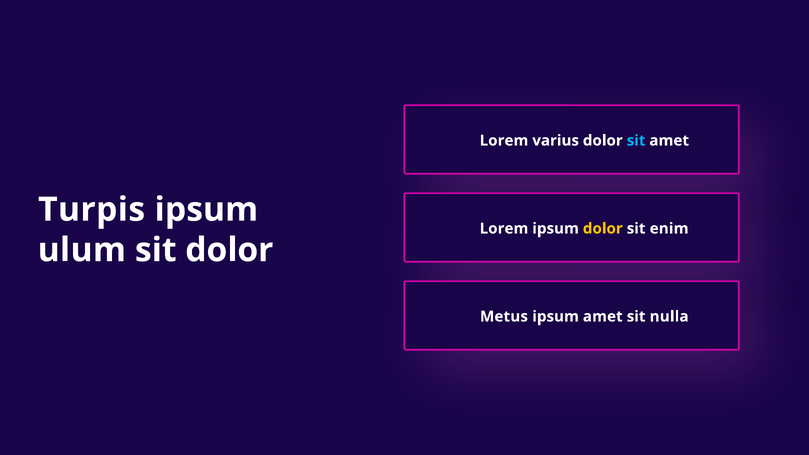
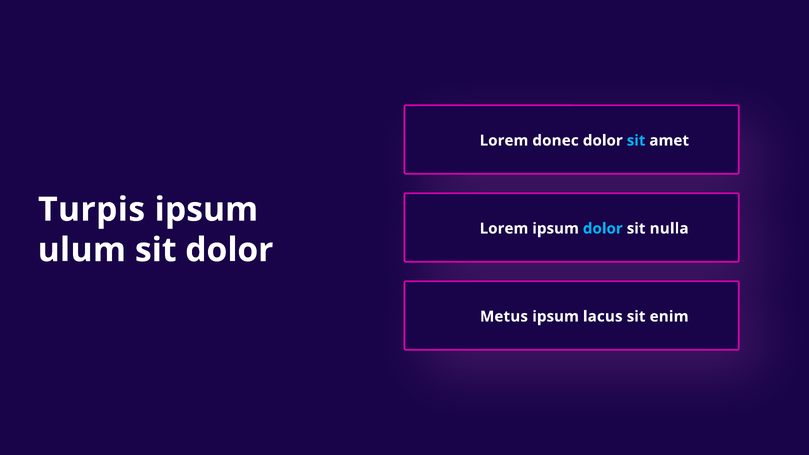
varius: varius -> donec (556, 141)
dolor colour: yellow -> light blue (603, 229)
enim: enim -> nulla (669, 229)
ipsum amet: amet -> lacus (603, 317)
nulla: nulla -> enim (669, 317)
